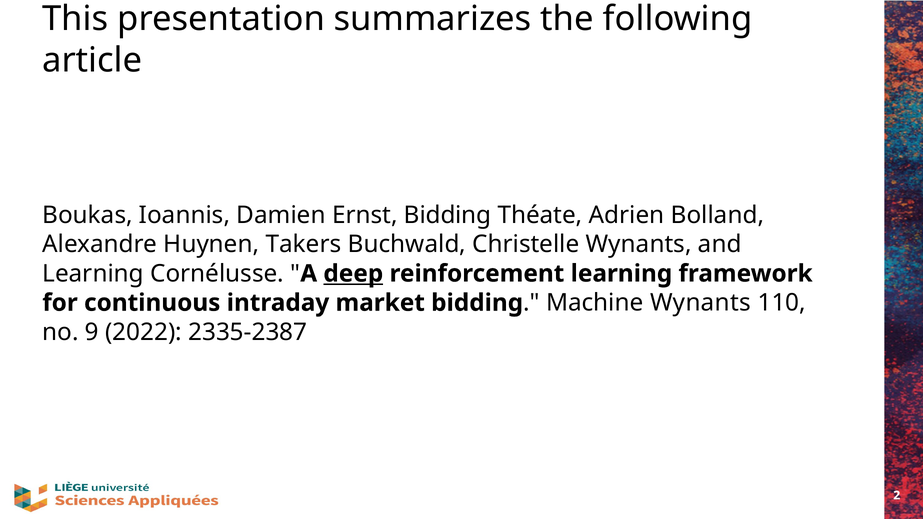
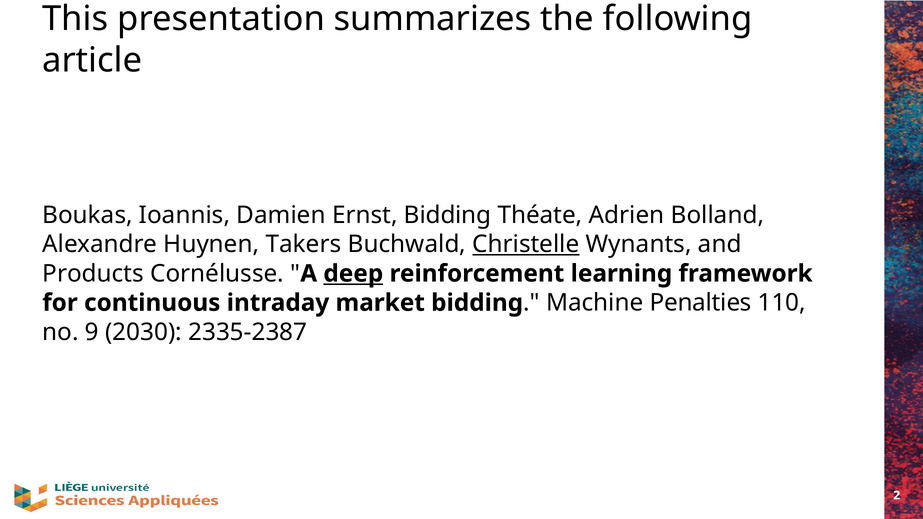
Christelle underline: none -> present (526, 244)
Learning: Learning -> Products (93, 274)
Machine Wynants: Wynants -> Penalties (701, 303)
2022: 2022 -> 2030 (143, 332)
